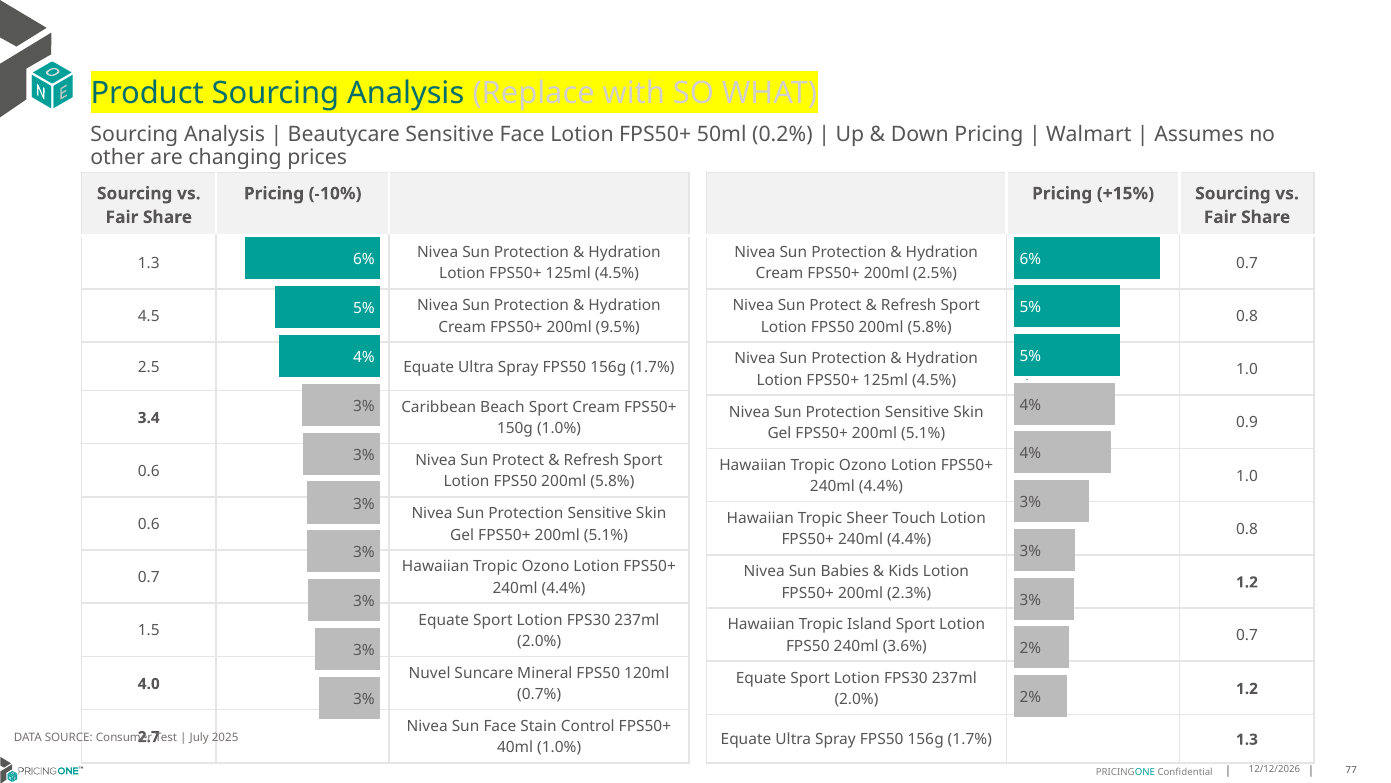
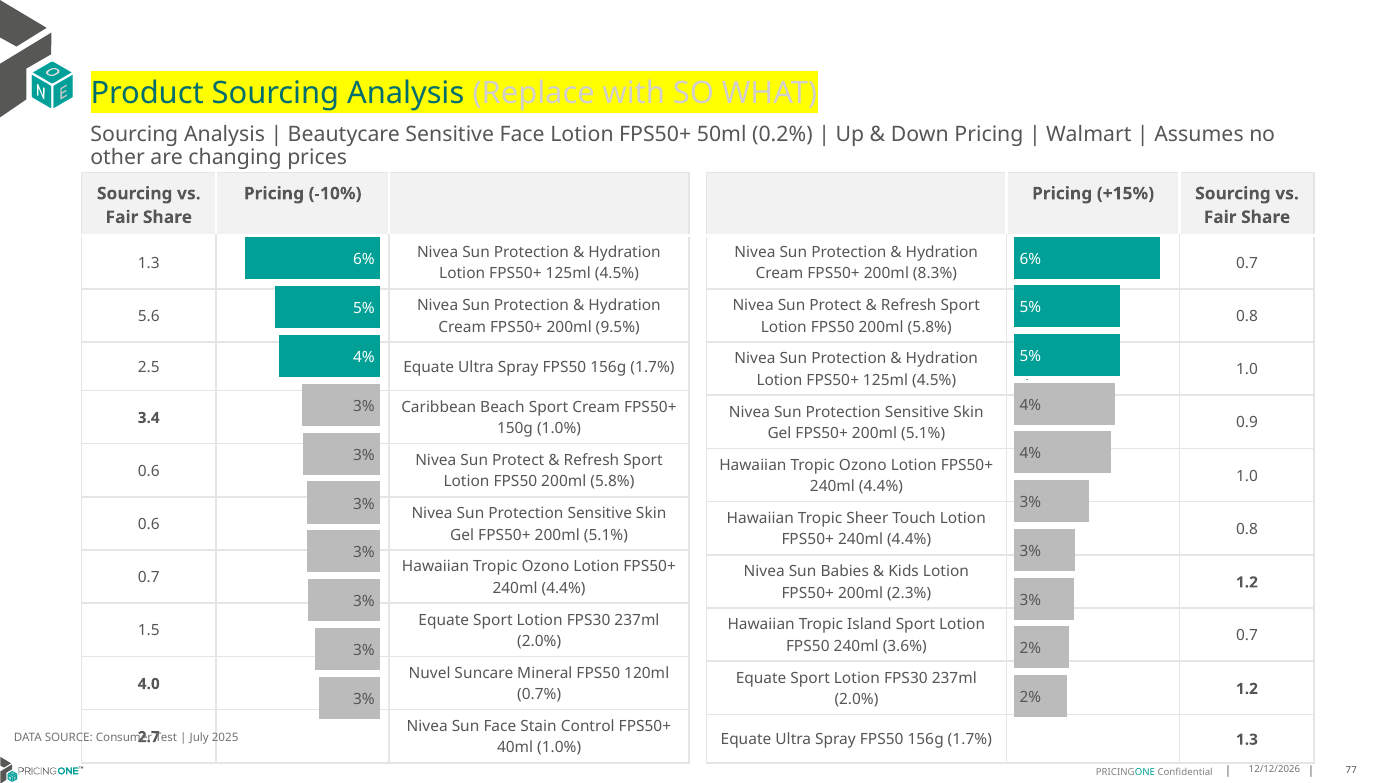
2.5%: 2.5% -> 8.3% (935, 274)
4.5: 4.5 -> 5.6 (149, 316)
